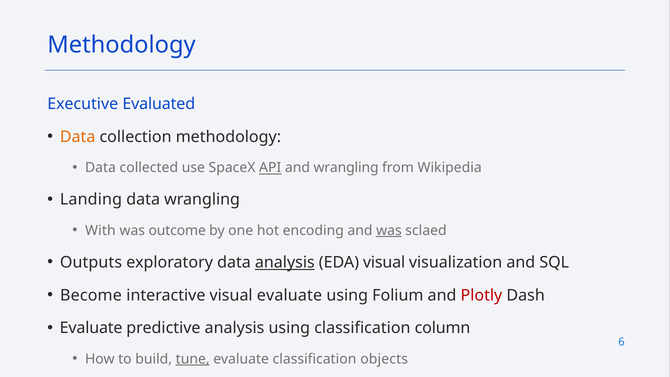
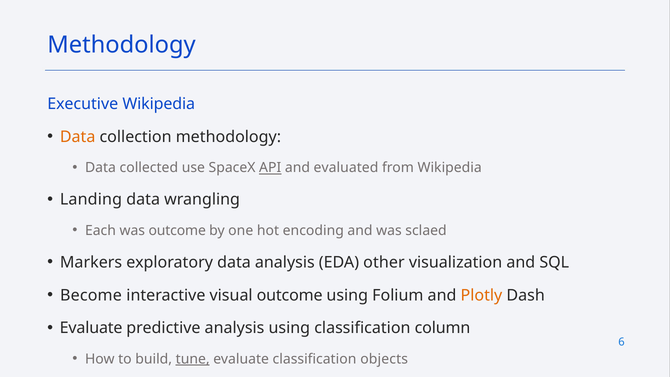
Executive Evaluated: Evaluated -> Wikipedia (159, 104)
and wrangling: wrangling -> evaluated (346, 168)
With: With -> Each (100, 231)
was underline: present -> none (389, 231)
Outputs: Outputs -> Markers (91, 262)
analysis underline: present -> none (285, 262)
EDA visual: visual -> other (384, 262)
visual evaluate: evaluate -> outcome (290, 295)
Plotly colour: red -> orange (481, 295)
